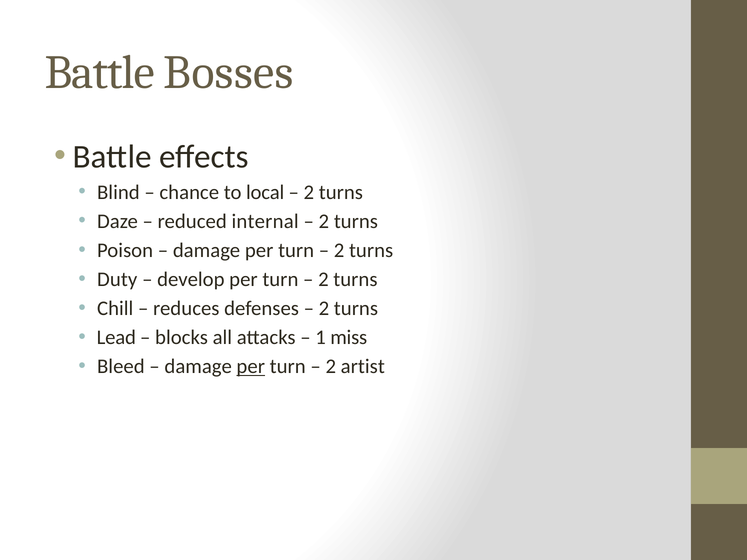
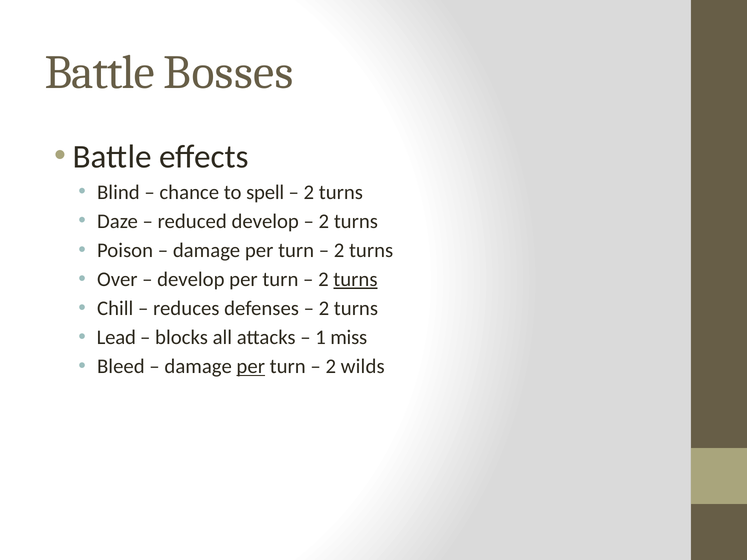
local: local -> spell (265, 192)
reduced internal: internal -> develop (265, 221)
Duty: Duty -> Over (117, 280)
turns underline: none -> present (355, 280)
artist: artist -> wilds (363, 367)
